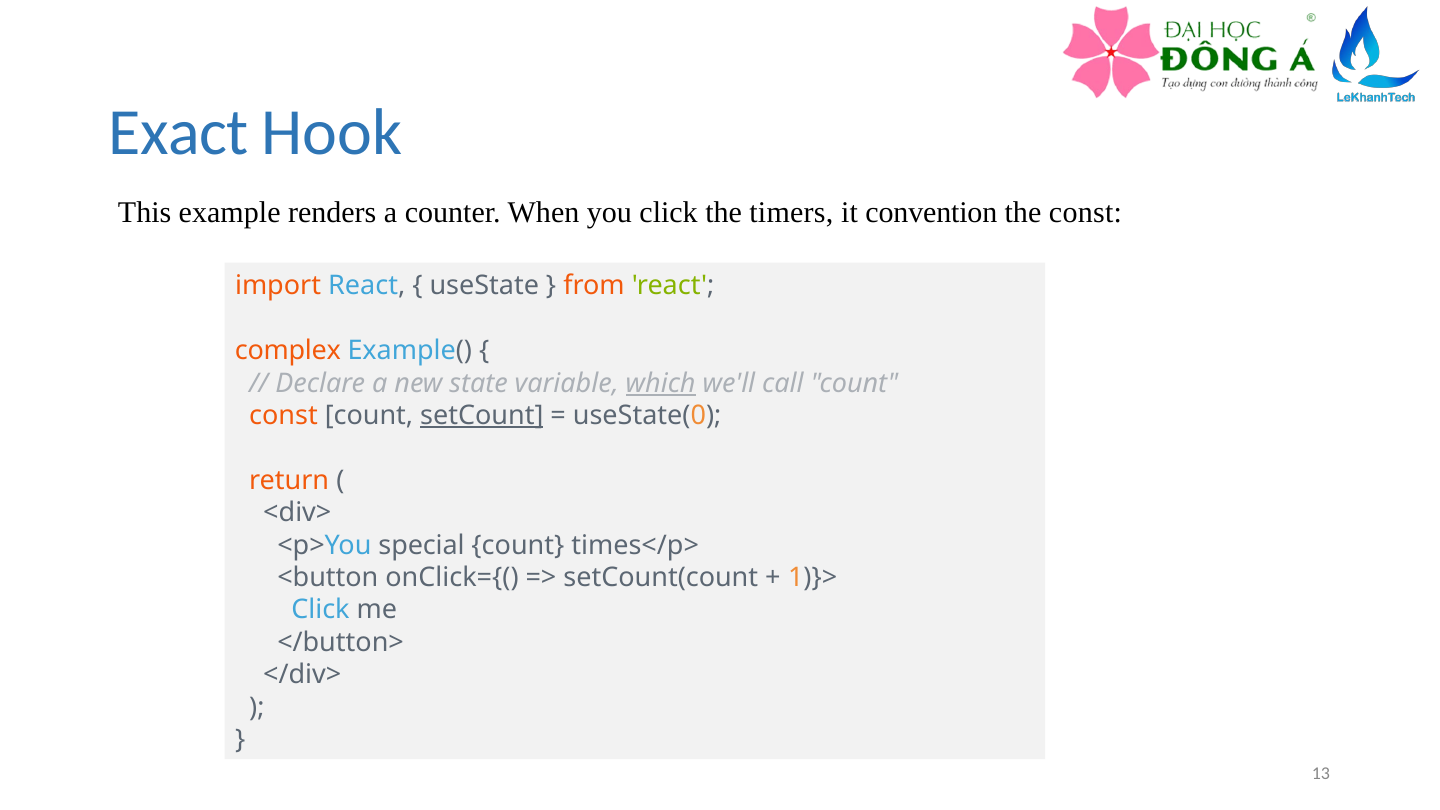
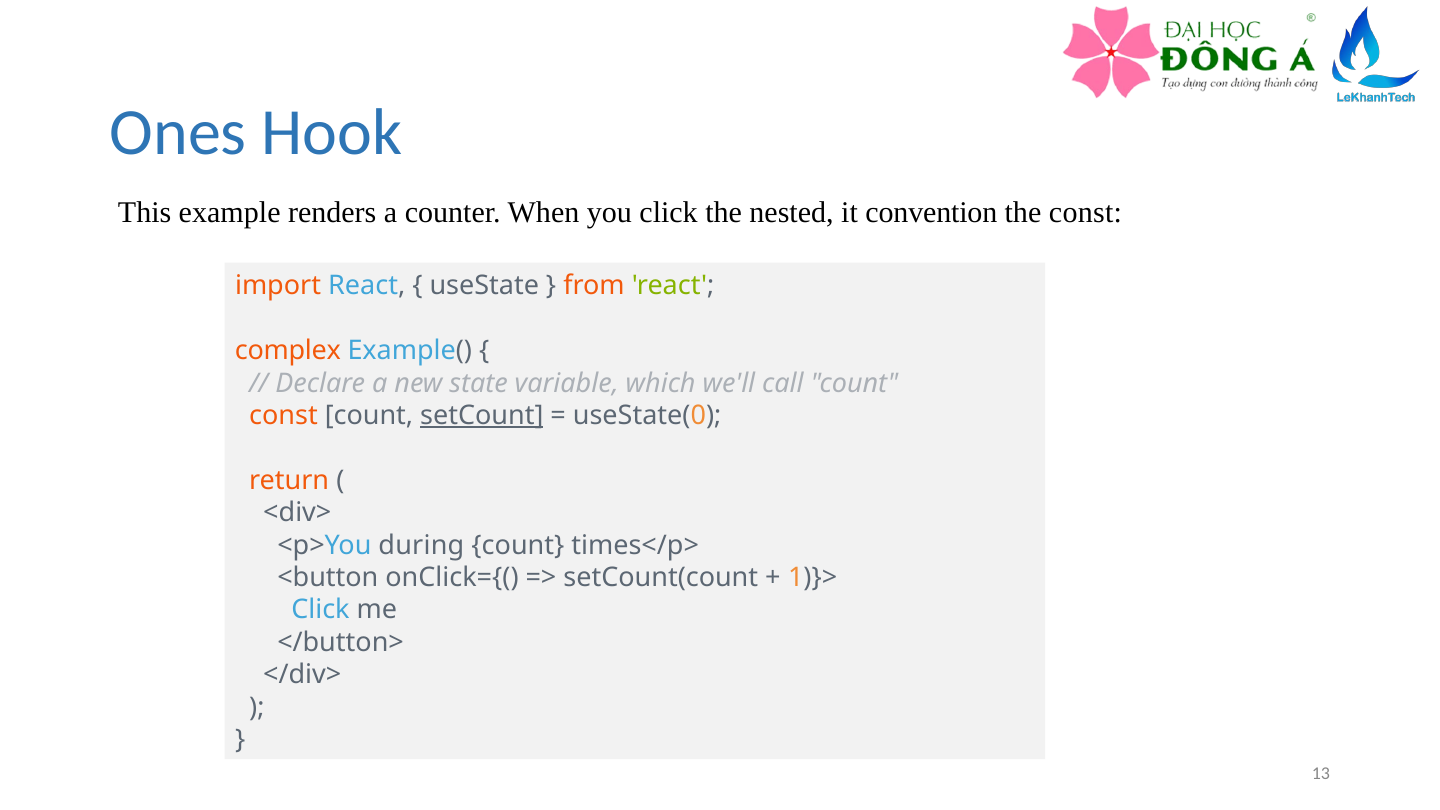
Exact: Exact -> Ones (178, 133)
timers: timers -> nested (792, 213)
which underline: present -> none (661, 383)
special: special -> during (421, 545)
